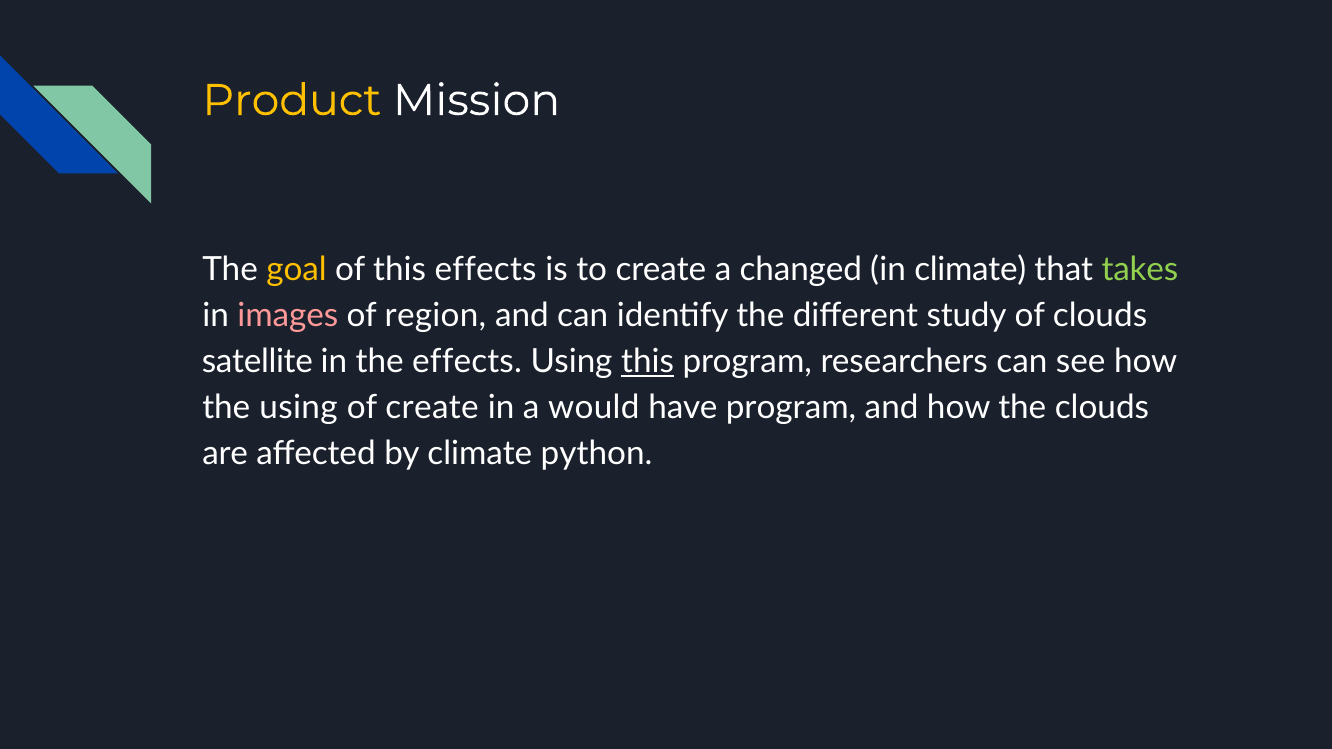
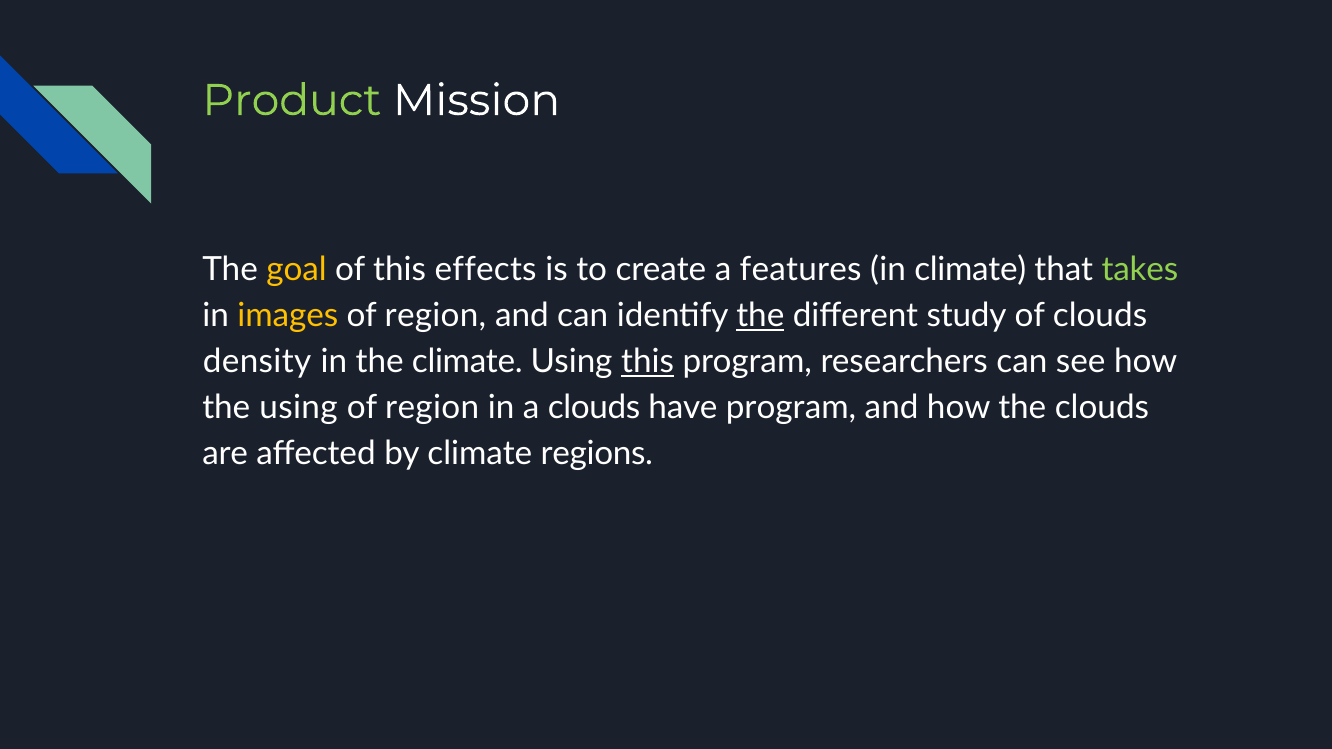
Product colour: yellow -> light green (292, 100)
changed: changed -> features (801, 270)
images colour: pink -> yellow (288, 316)
the underline: none -> present (760, 316)
satellite: satellite -> density (257, 362)
the effects: effects -> climate (467, 362)
create: create -> region (432, 408)
a would: would -> clouds (594, 408)
python: python -> regions (597, 454)
